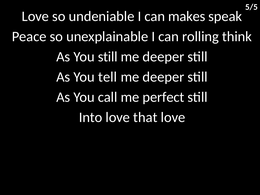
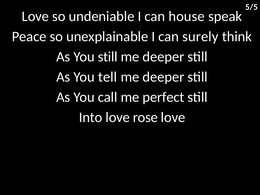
makes: makes -> house (187, 16)
rolling: rolling -> surely (200, 37)
that: that -> rose (145, 117)
